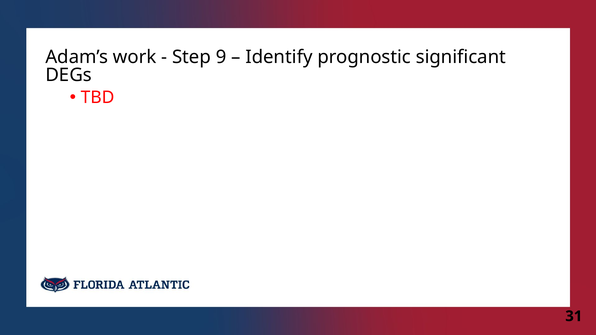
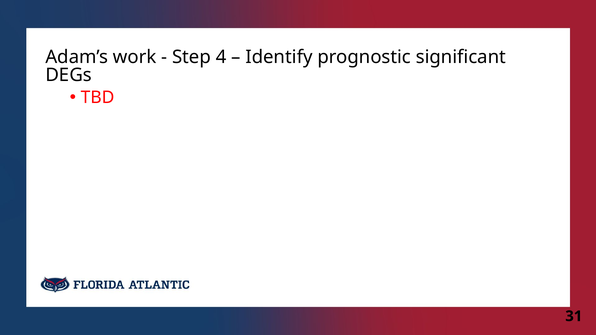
9: 9 -> 4 (221, 57)
